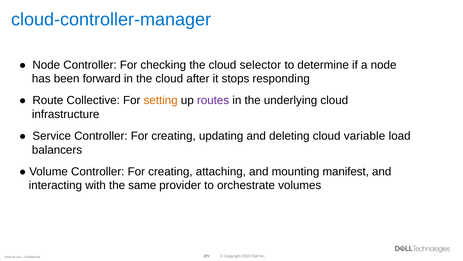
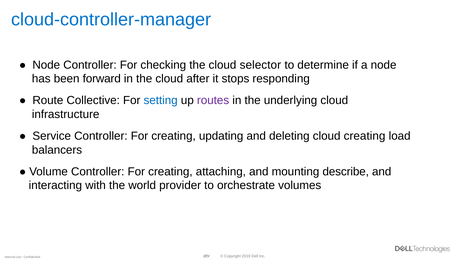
setting colour: orange -> blue (161, 100)
cloud variable: variable -> creating (365, 136)
manifest: manifest -> describe (346, 171)
same: same -> world (142, 185)
